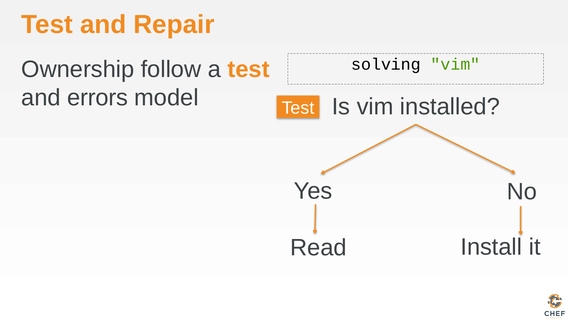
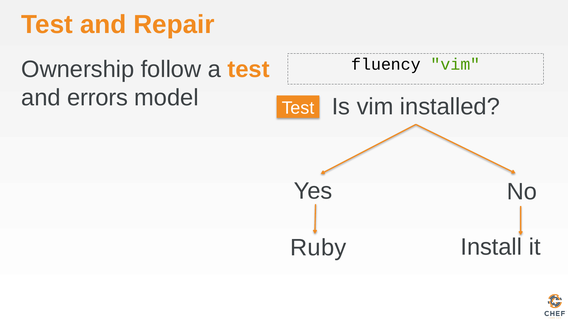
solving: solving -> fluency (386, 64)
Read: Read -> Ruby (318, 247)
